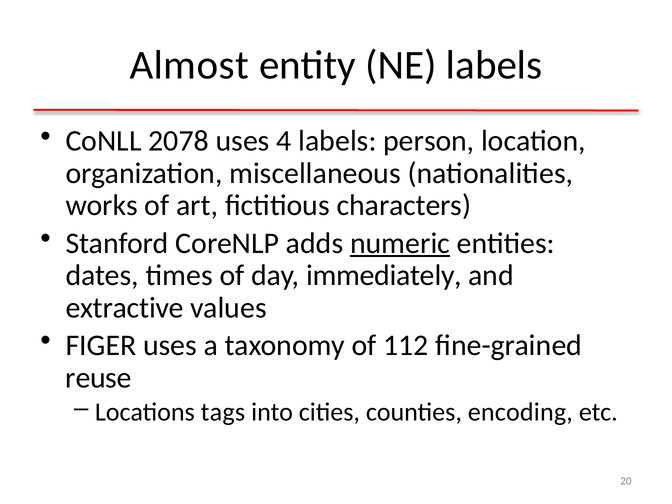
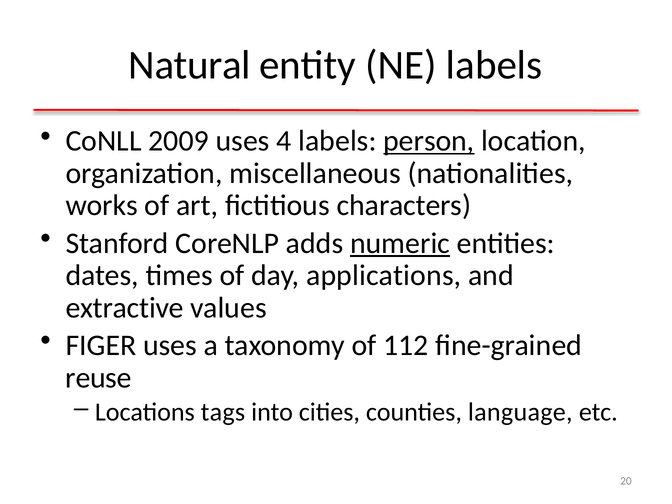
Almost: Almost -> Natural (190, 65)
2078: 2078 -> 2009 (179, 141)
person underline: none -> present (429, 141)
immediately: immediately -> applications (384, 275)
encoding: encoding -> language (520, 412)
